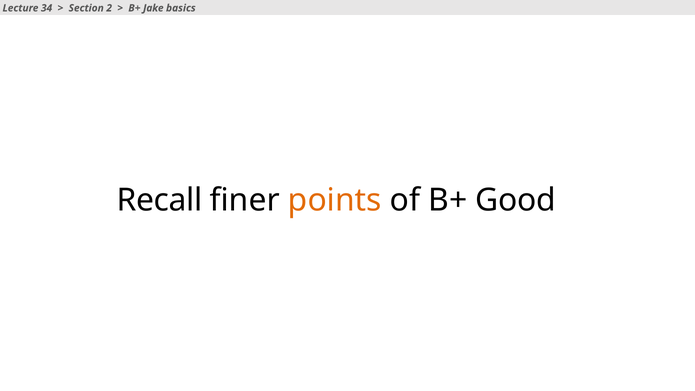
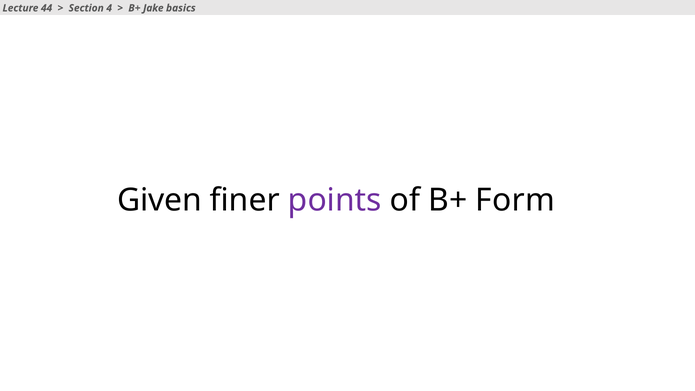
34: 34 -> 44 (47, 8)
2: 2 -> 4 (109, 8)
Recall: Recall -> Given (159, 200)
points colour: orange -> purple (335, 200)
Good: Good -> Form (515, 200)
